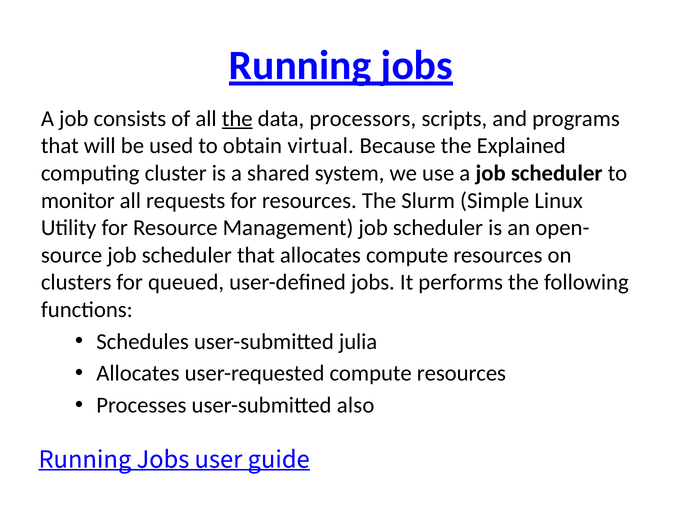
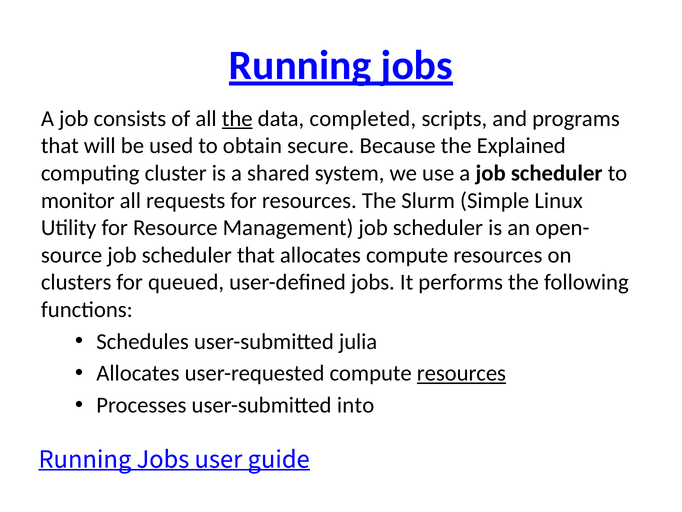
processors: processors -> completed (363, 118)
virtual: virtual -> secure (321, 146)
resources underline: none -> present (461, 373)
also: also -> into (356, 405)
